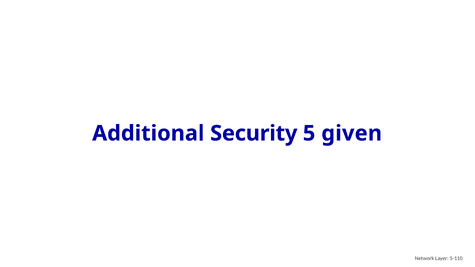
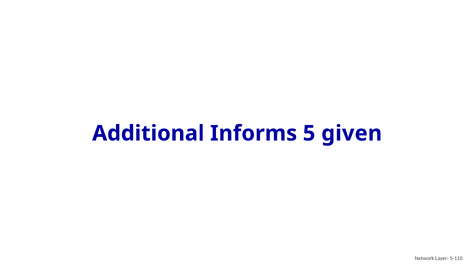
Security: Security -> Informs (254, 133)
